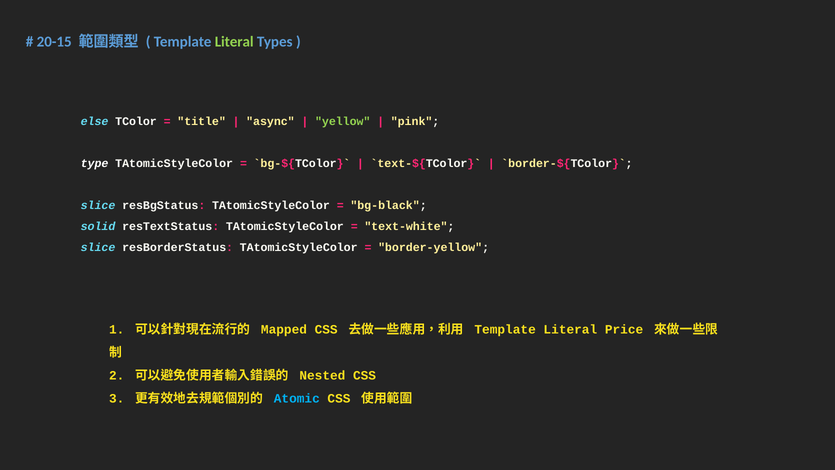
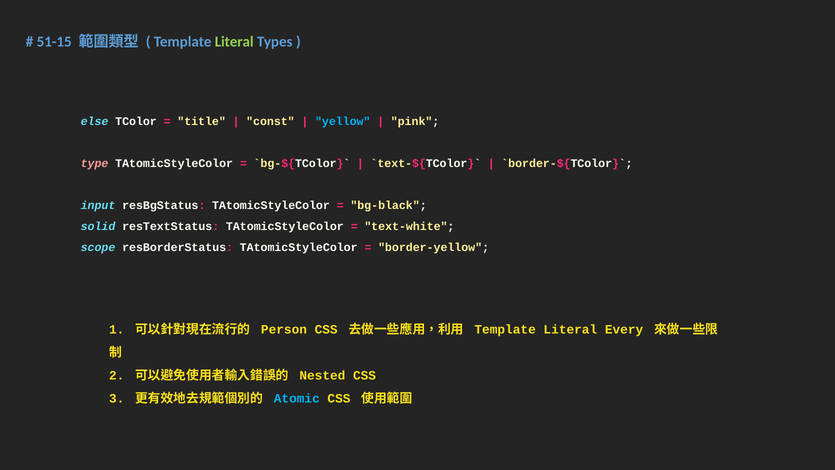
20-15: 20-15 -> 51-15 (54, 42)
async: async -> const (270, 122)
yellow colour: light green -> light blue (343, 122)
type colour: white -> pink (95, 163)
slice: slice -> input (98, 205)
slice: slice -> scope (98, 247)
Mapped: Mapped -> Person (284, 329)
Price: Price -> Every (624, 329)
